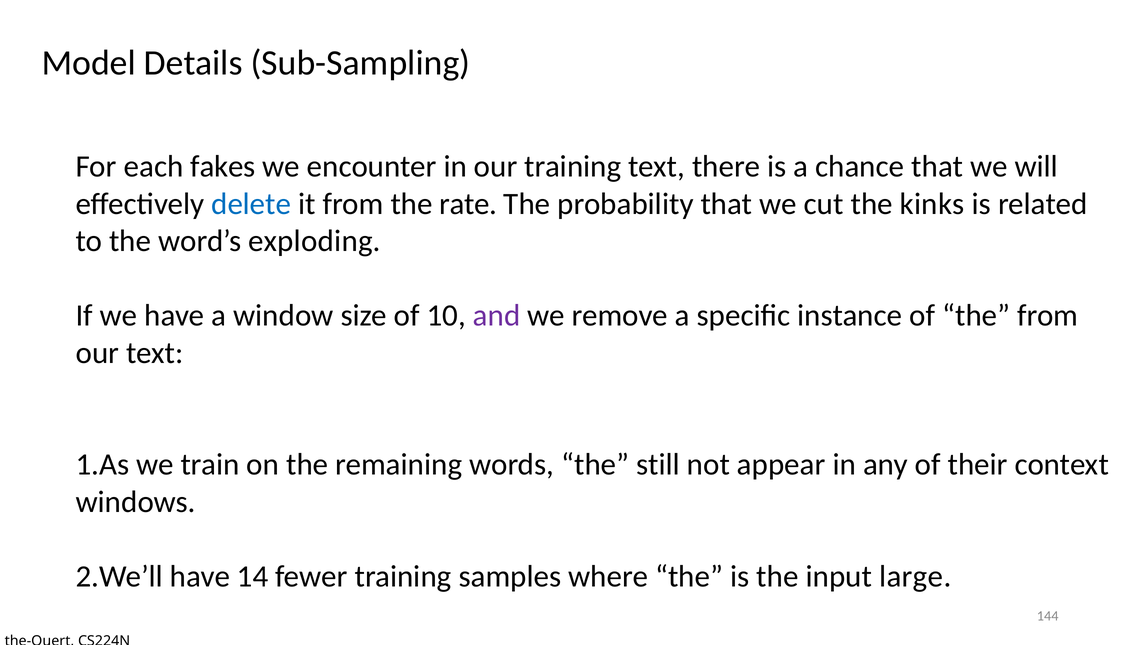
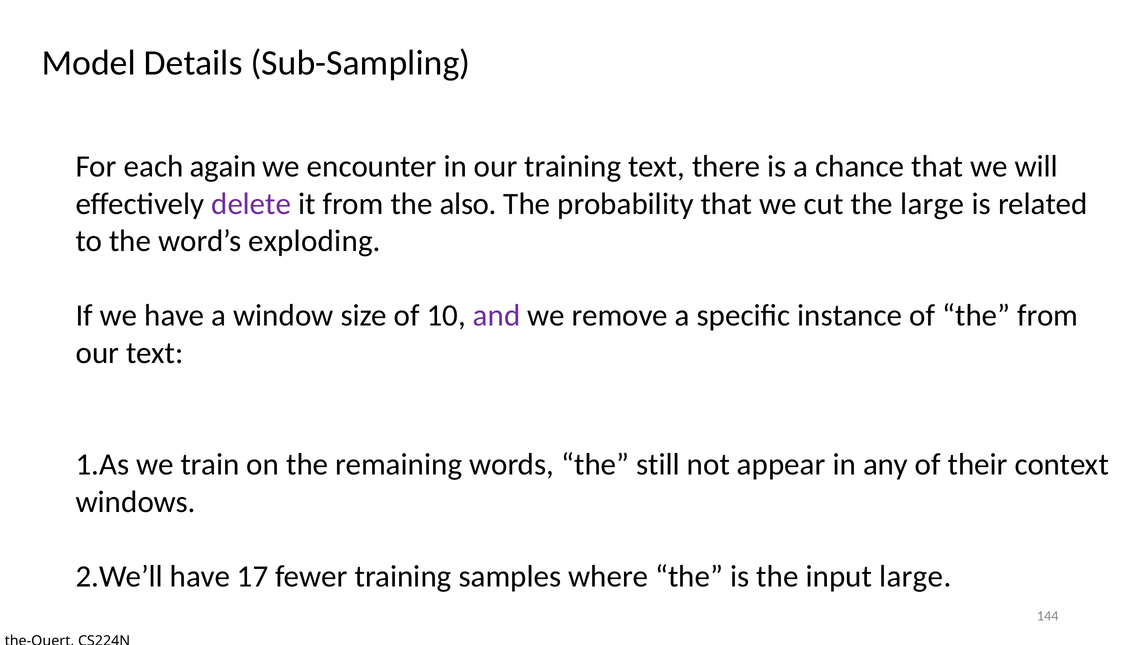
fakes: fakes -> again (223, 167)
delete colour: blue -> purple (251, 204)
rate: rate -> also (468, 204)
the kinks: kinks -> large (932, 204)
14: 14 -> 17 (253, 576)
